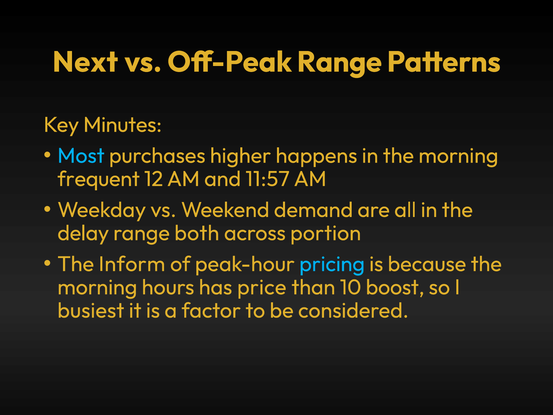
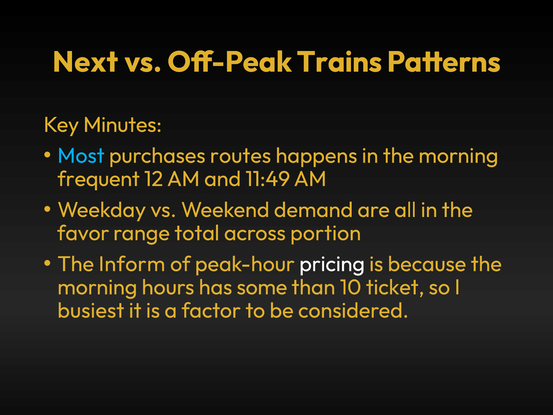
Off-Peak Range: Range -> Trains (339, 62)
higher: higher -> routes (241, 156)
11:57: 11:57 -> 11:49 (268, 179)
delay: delay -> favor (83, 233)
both: both -> total (197, 233)
pricing colour: light blue -> white (332, 264)
price: price -> some (262, 287)
boost: boost -> ticket (395, 287)
